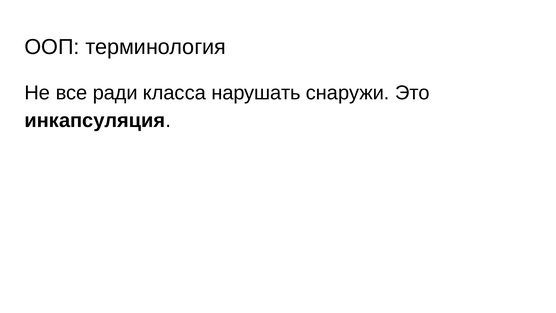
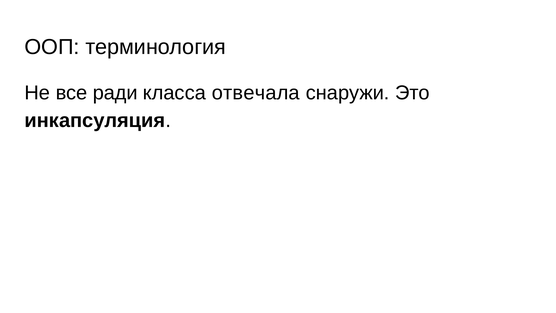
нарушать: нарушать -> отвечала (256, 93)
